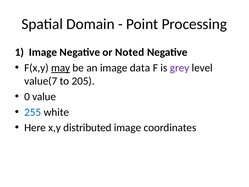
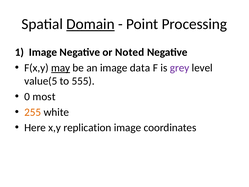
Domain underline: none -> present (91, 24)
value(7: value(7 -> value(5 (41, 81)
205: 205 -> 555 (83, 81)
value: value -> most (44, 97)
255 colour: blue -> orange (33, 112)
distributed: distributed -> replication (87, 128)
